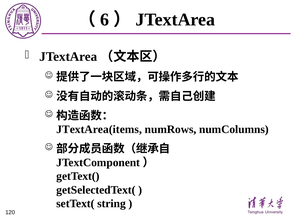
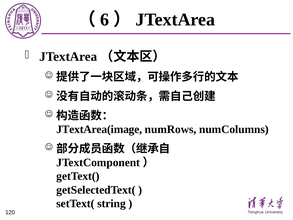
JTextArea(items: JTextArea(items -> JTextArea(image (99, 129)
